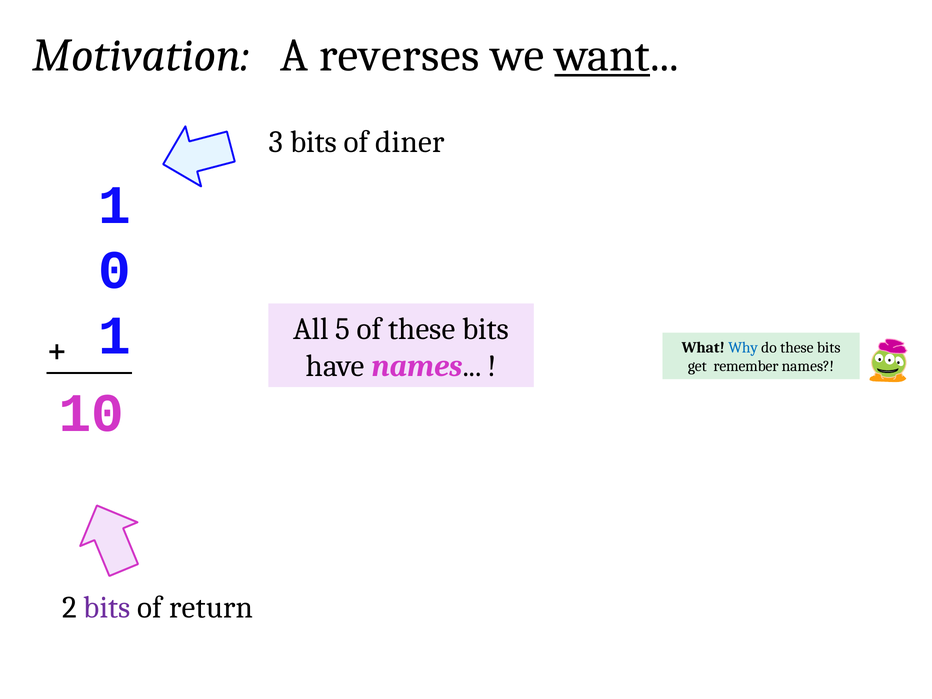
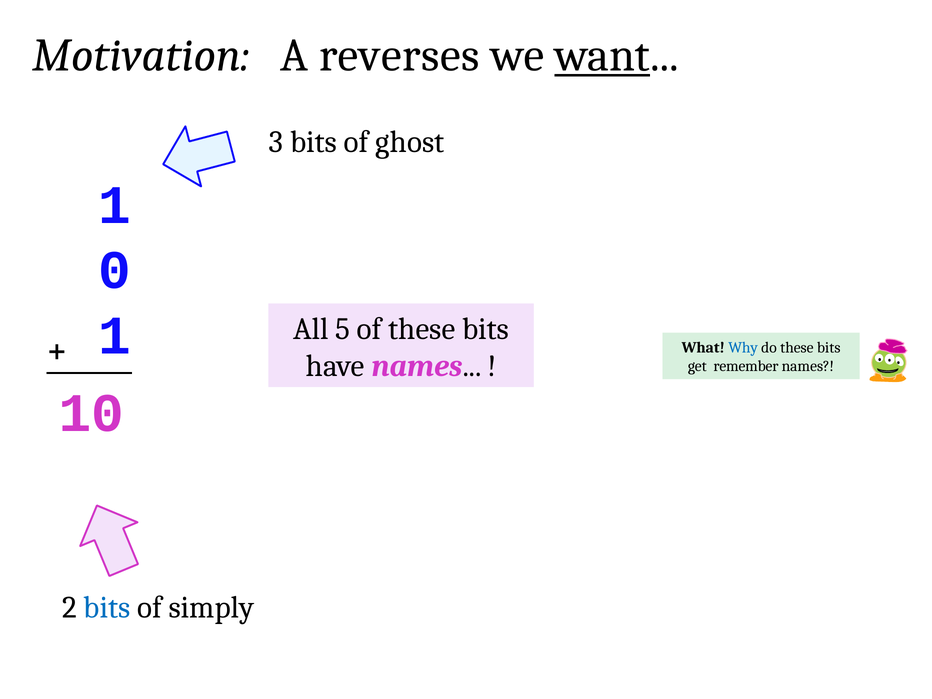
diner: diner -> ghost (410, 142)
bits colour: purple -> blue (107, 607)
return: return -> simply (211, 607)
